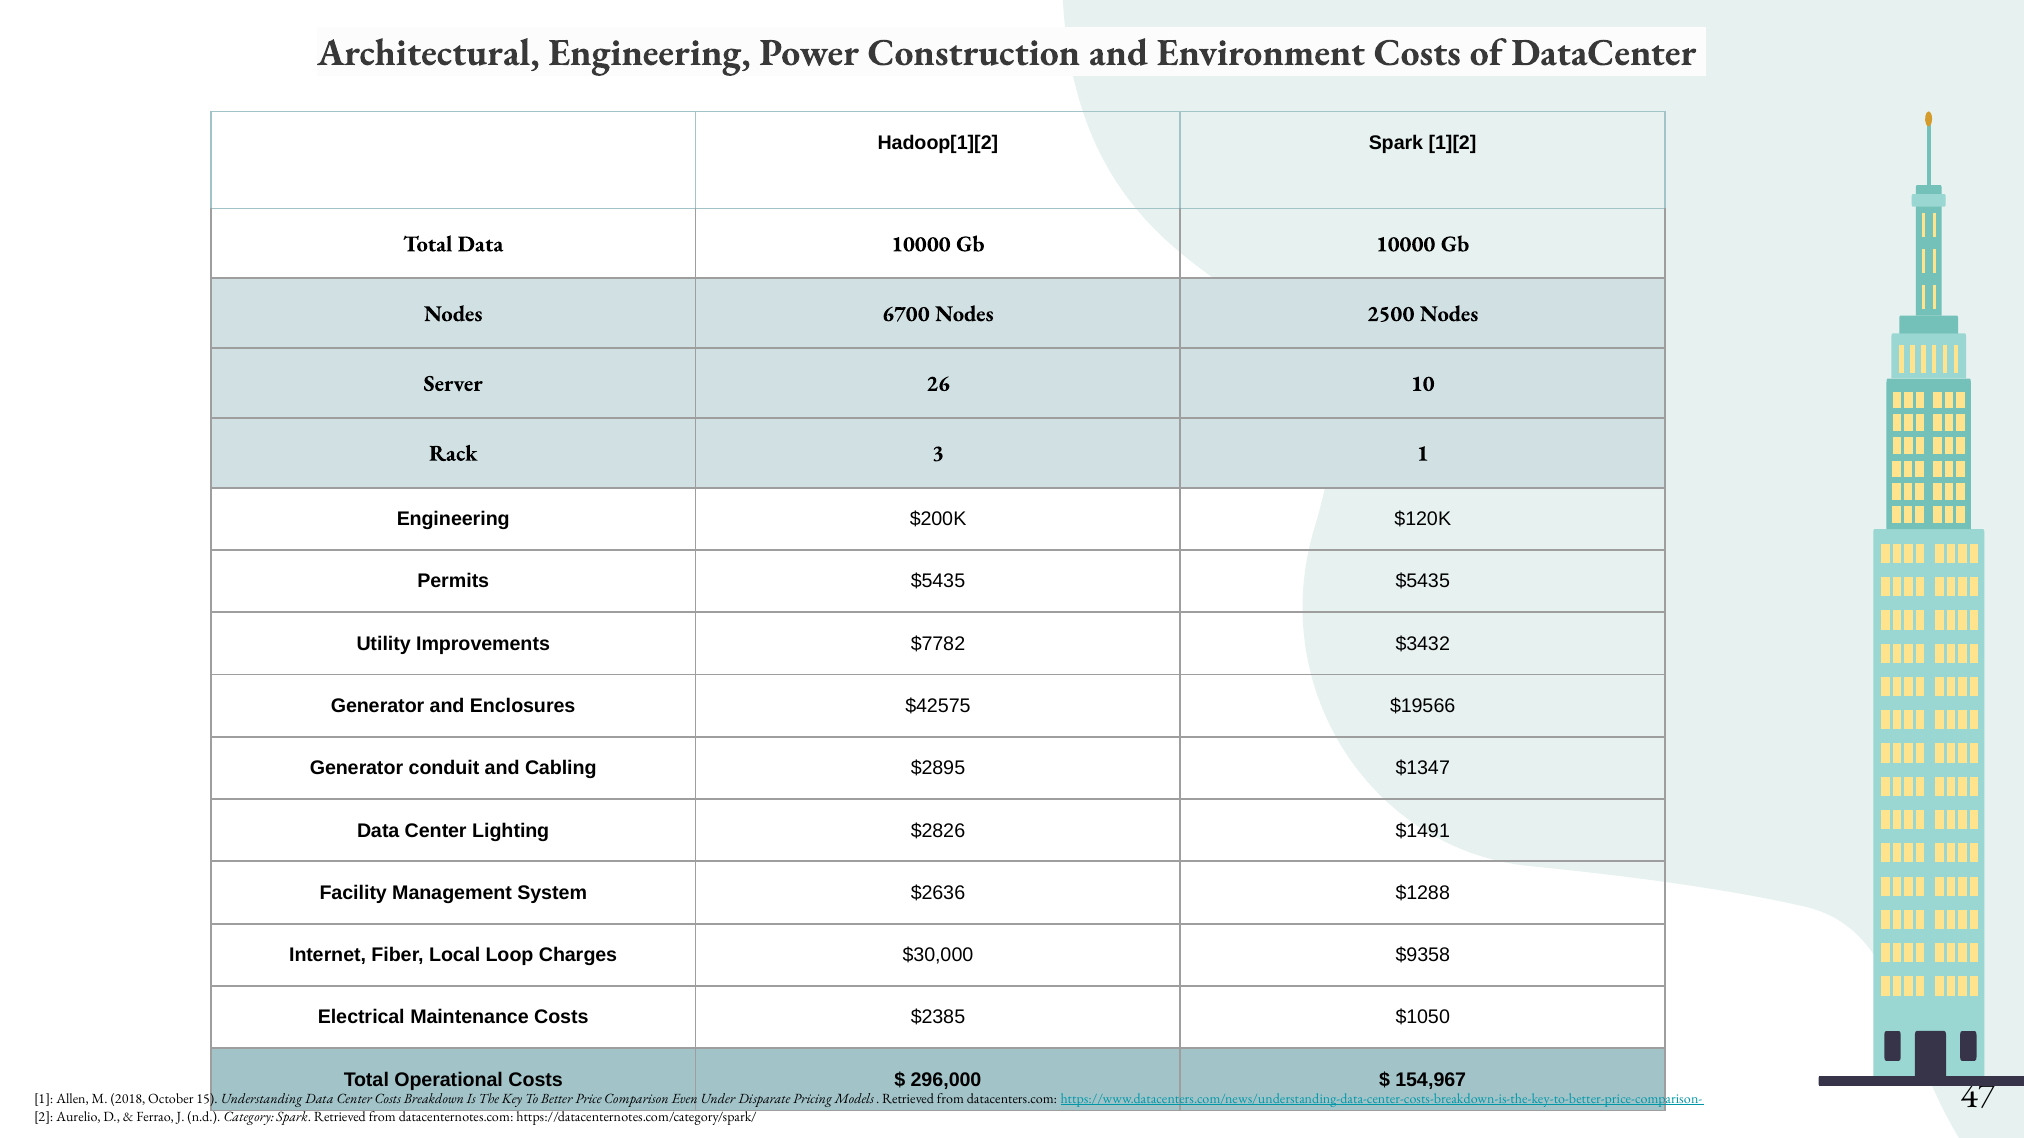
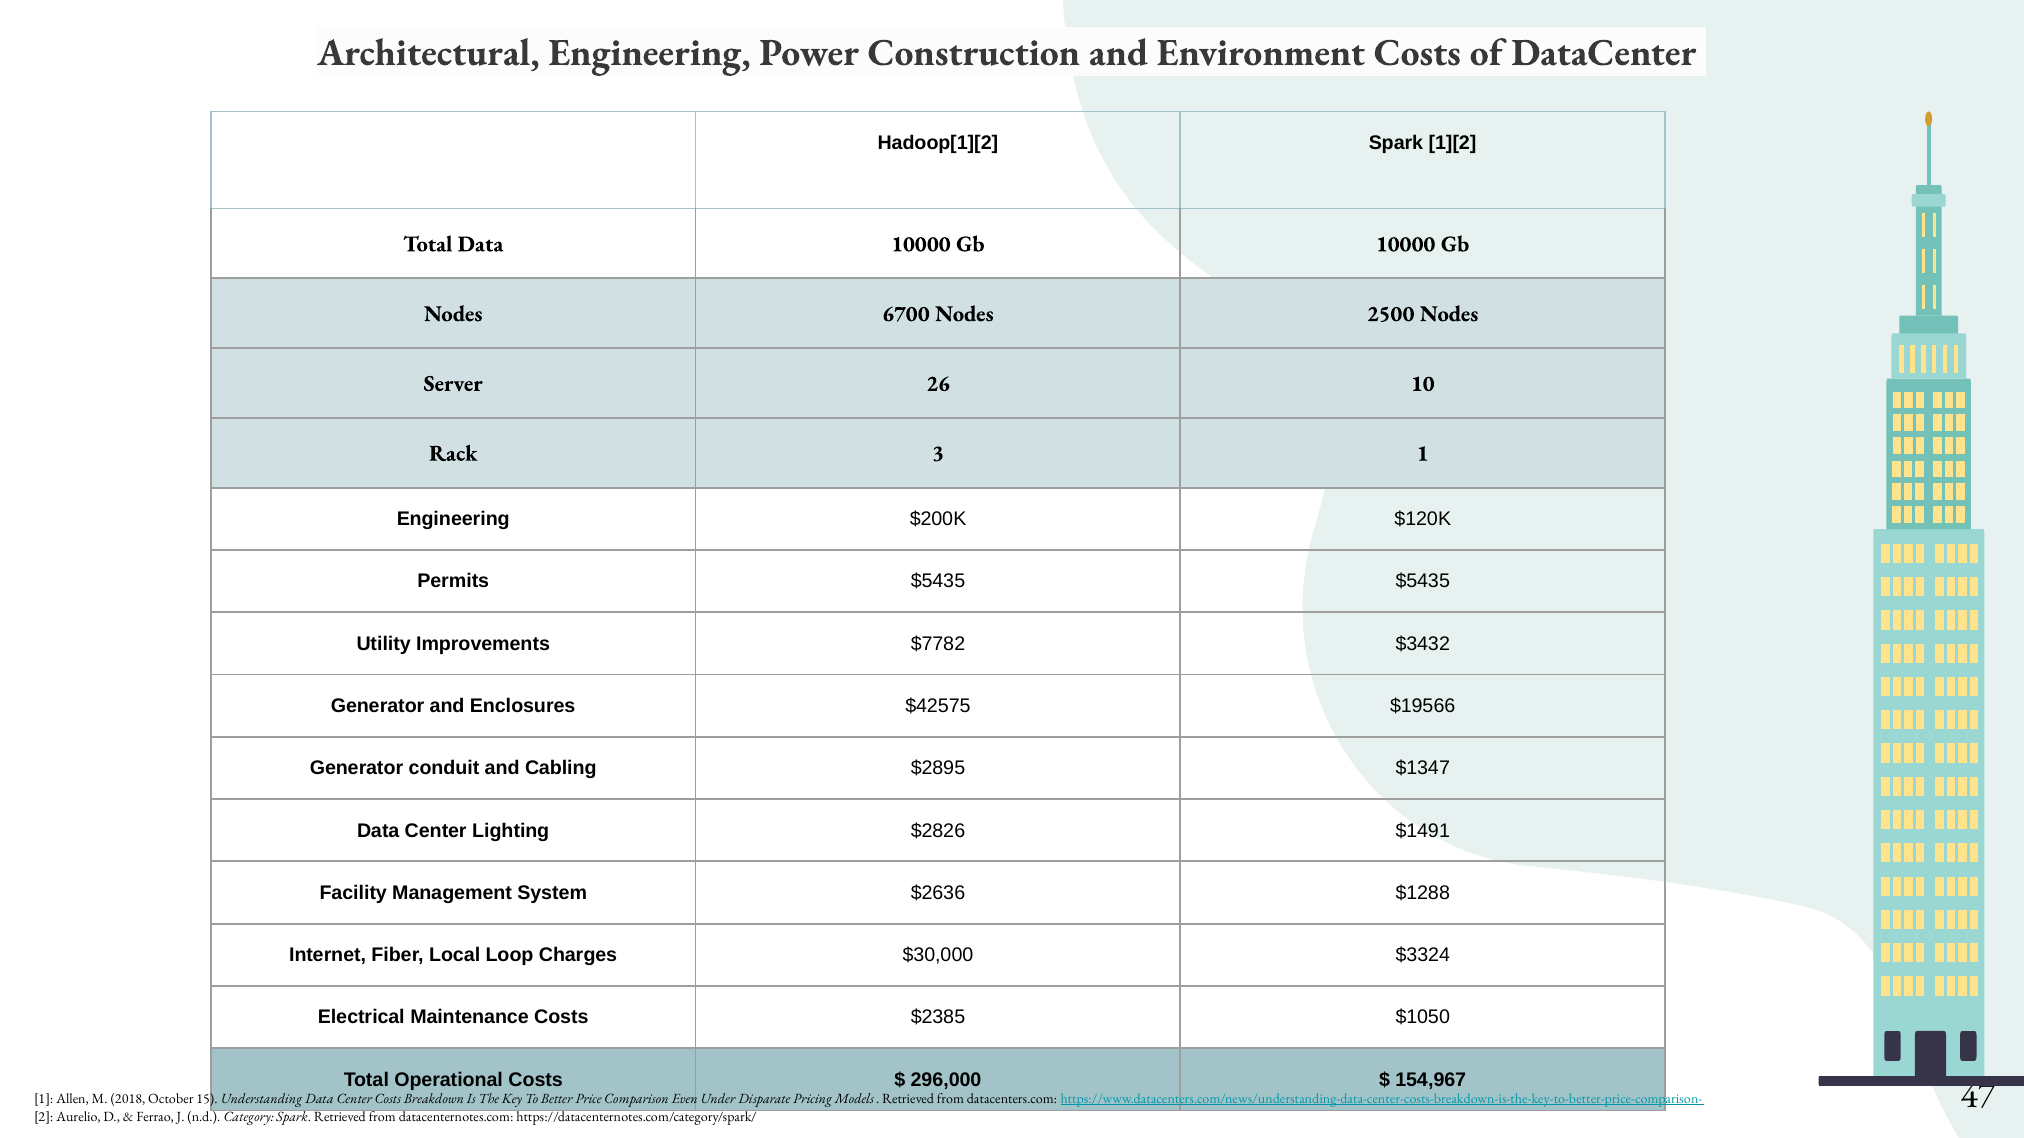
$9358: $9358 -> $3324 (1423, 956)
